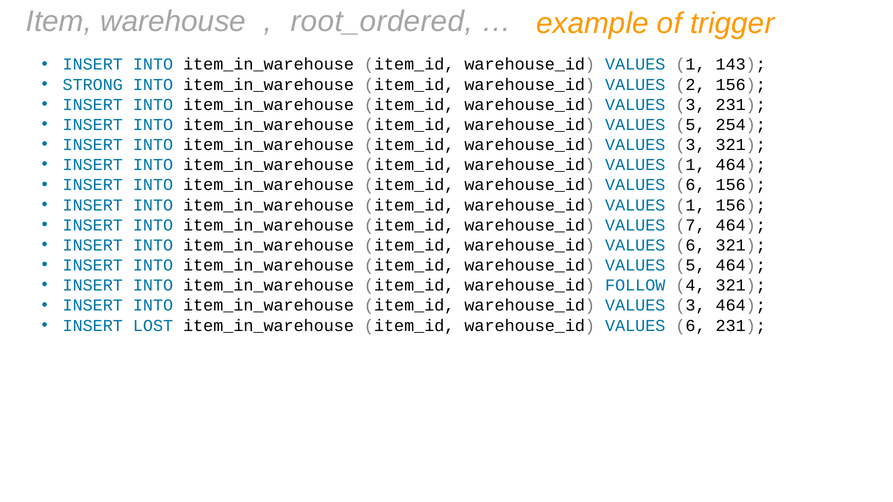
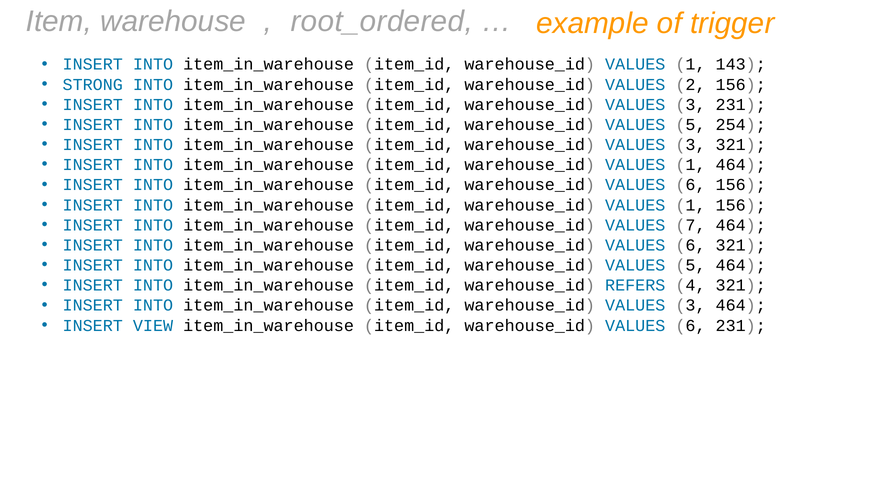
FOLLOW: FOLLOW -> REFERS (635, 286)
LOST: LOST -> VIEW (153, 326)
